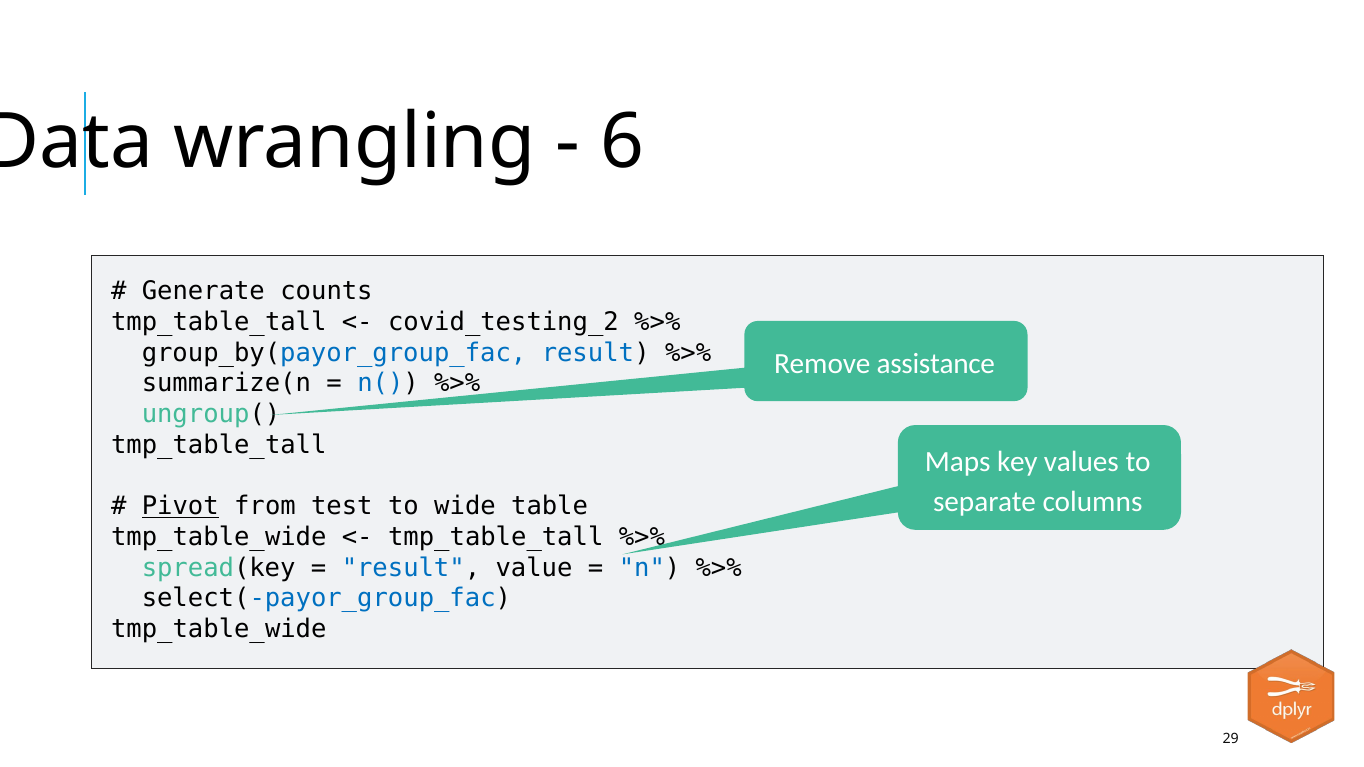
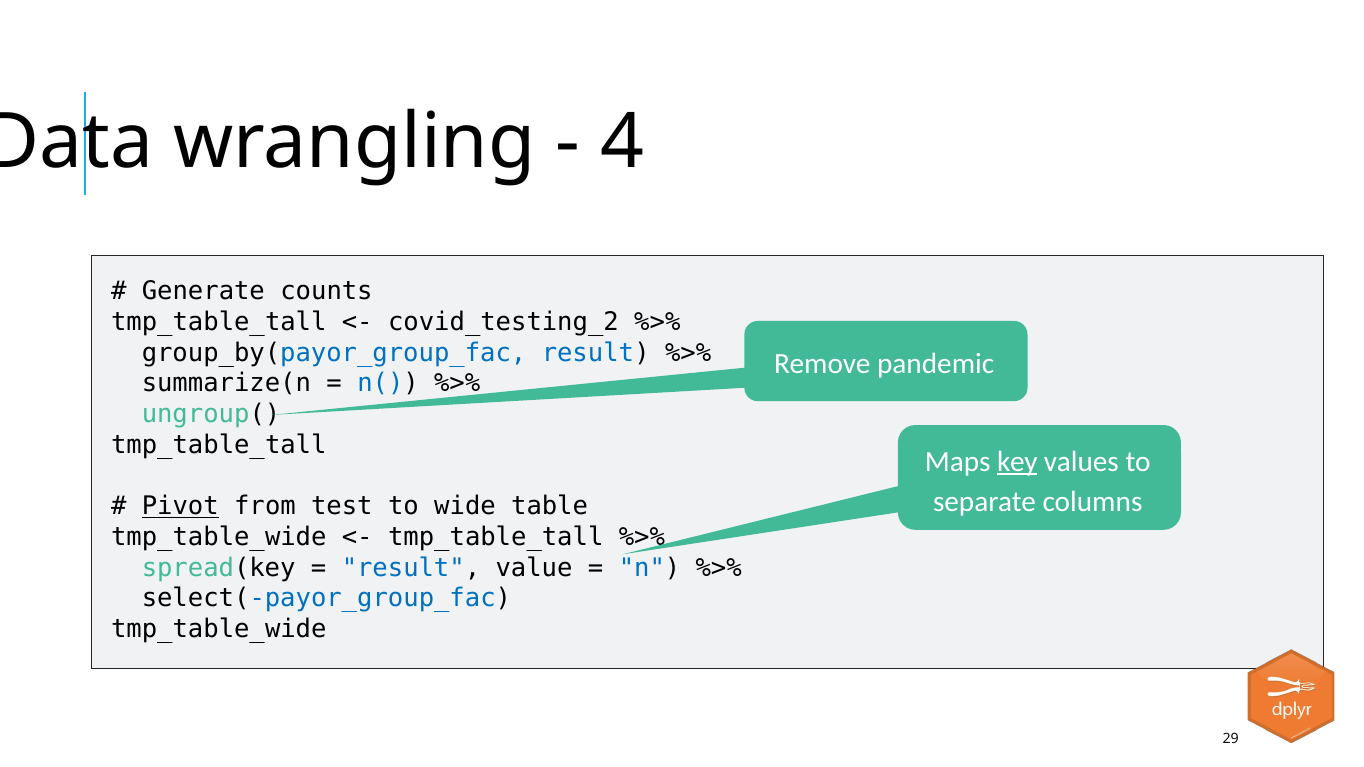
6: 6 -> 4 (622, 142)
assistance: assistance -> pandemic (936, 364)
key underline: none -> present (1017, 462)
